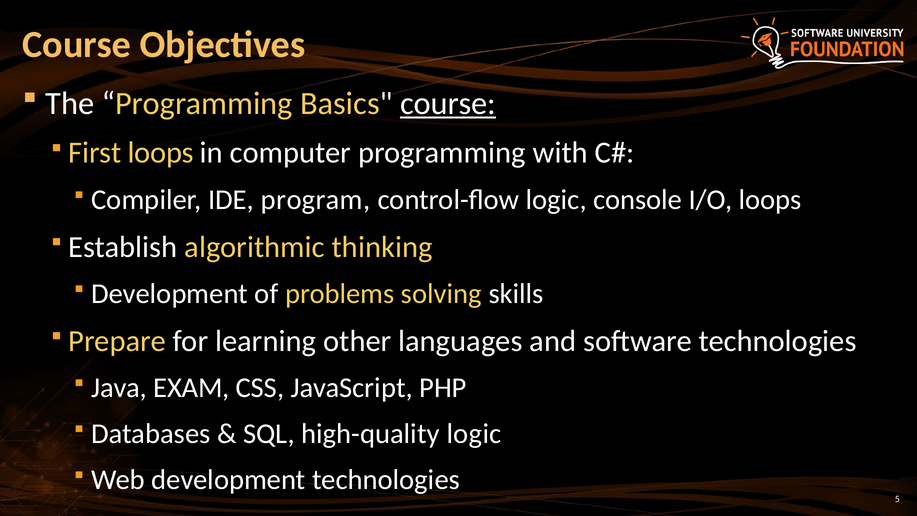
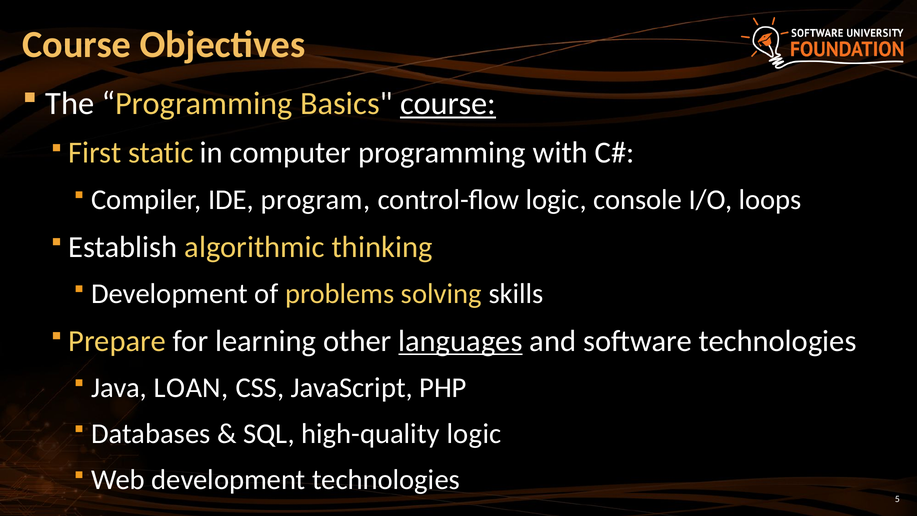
First loops: loops -> static (161, 153)
languages underline: none -> present (460, 341)
EXAM: EXAM -> LOAN (191, 388)
